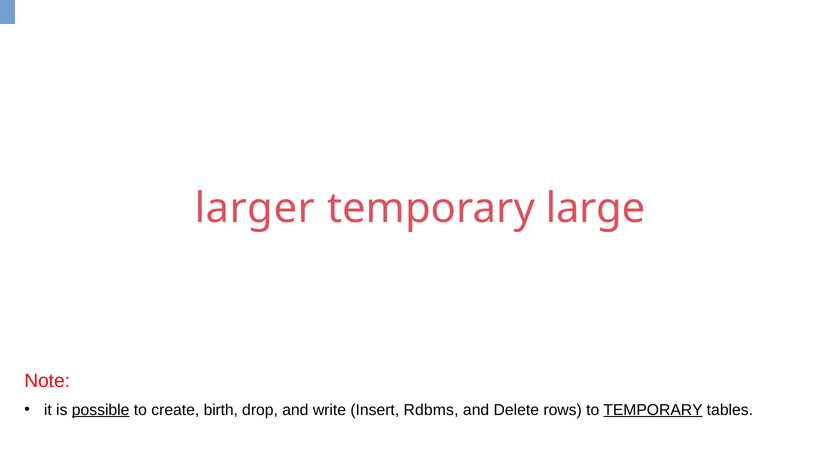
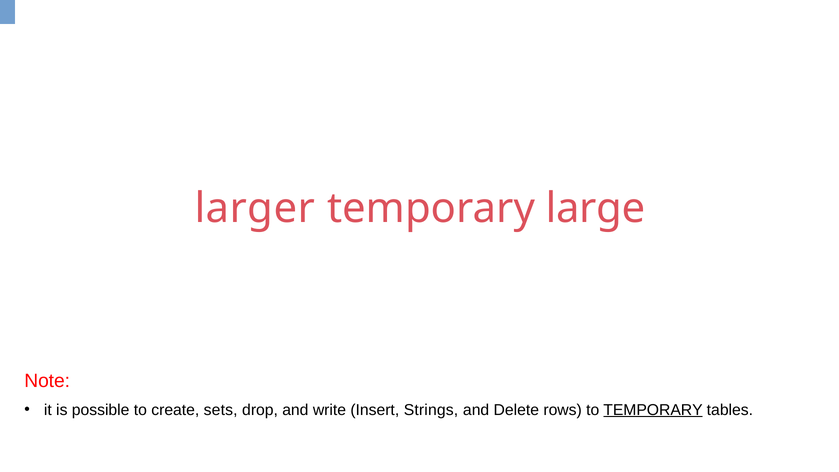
possible underline: present -> none (101, 410)
birth: birth -> sets (221, 410)
Rdbms: Rdbms -> Strings (431, 410)
